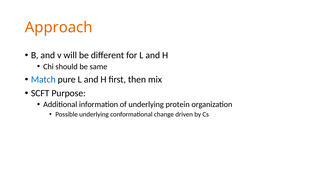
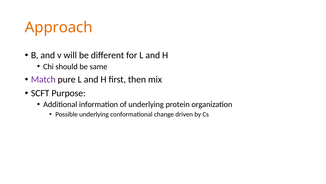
Match colour: blue -> purple (43, 79)
